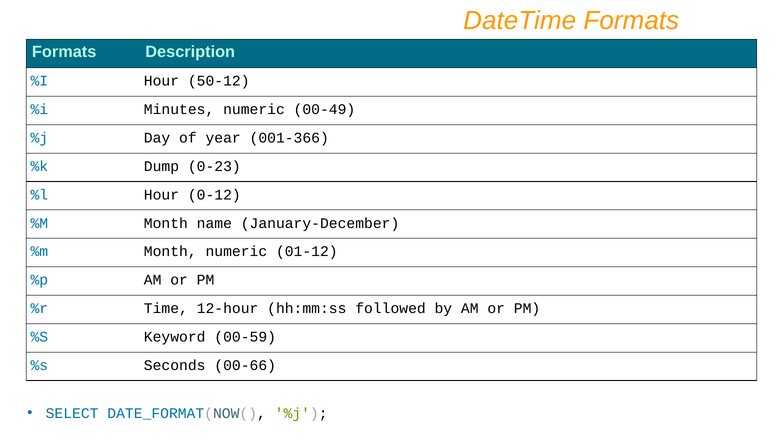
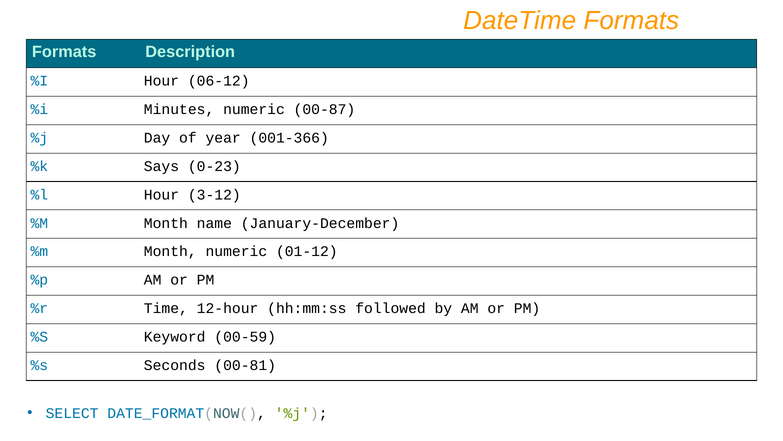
50-12: 50-12 -> 06-12 (219, 81)
00-49: 00-49 -> 00-87 (324, 109)
Dump: Dump -> Says (161, 166)
0-12: 0-12 -> 3-12 (214, 195)
00-66: 00-66 -> 00-81 (245, 365)
